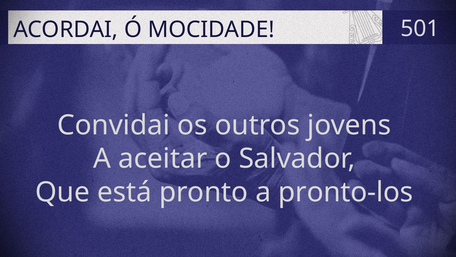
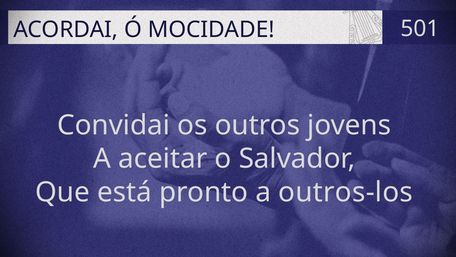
pronto-los: pronto-los -> outros-los (346, 192)
